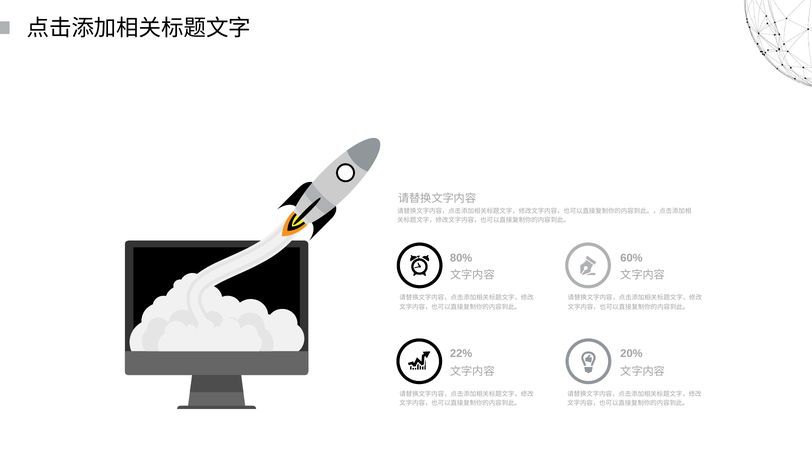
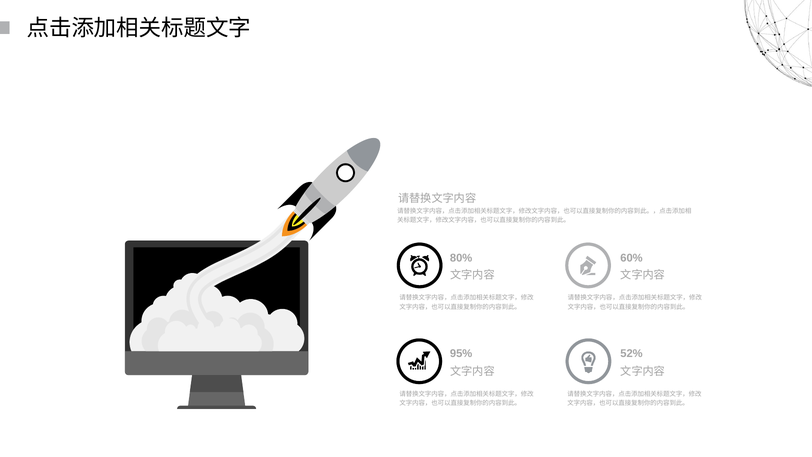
22%: 22% -> 95% (461, 353)
20%: 20% -> 52% (631, 353)
